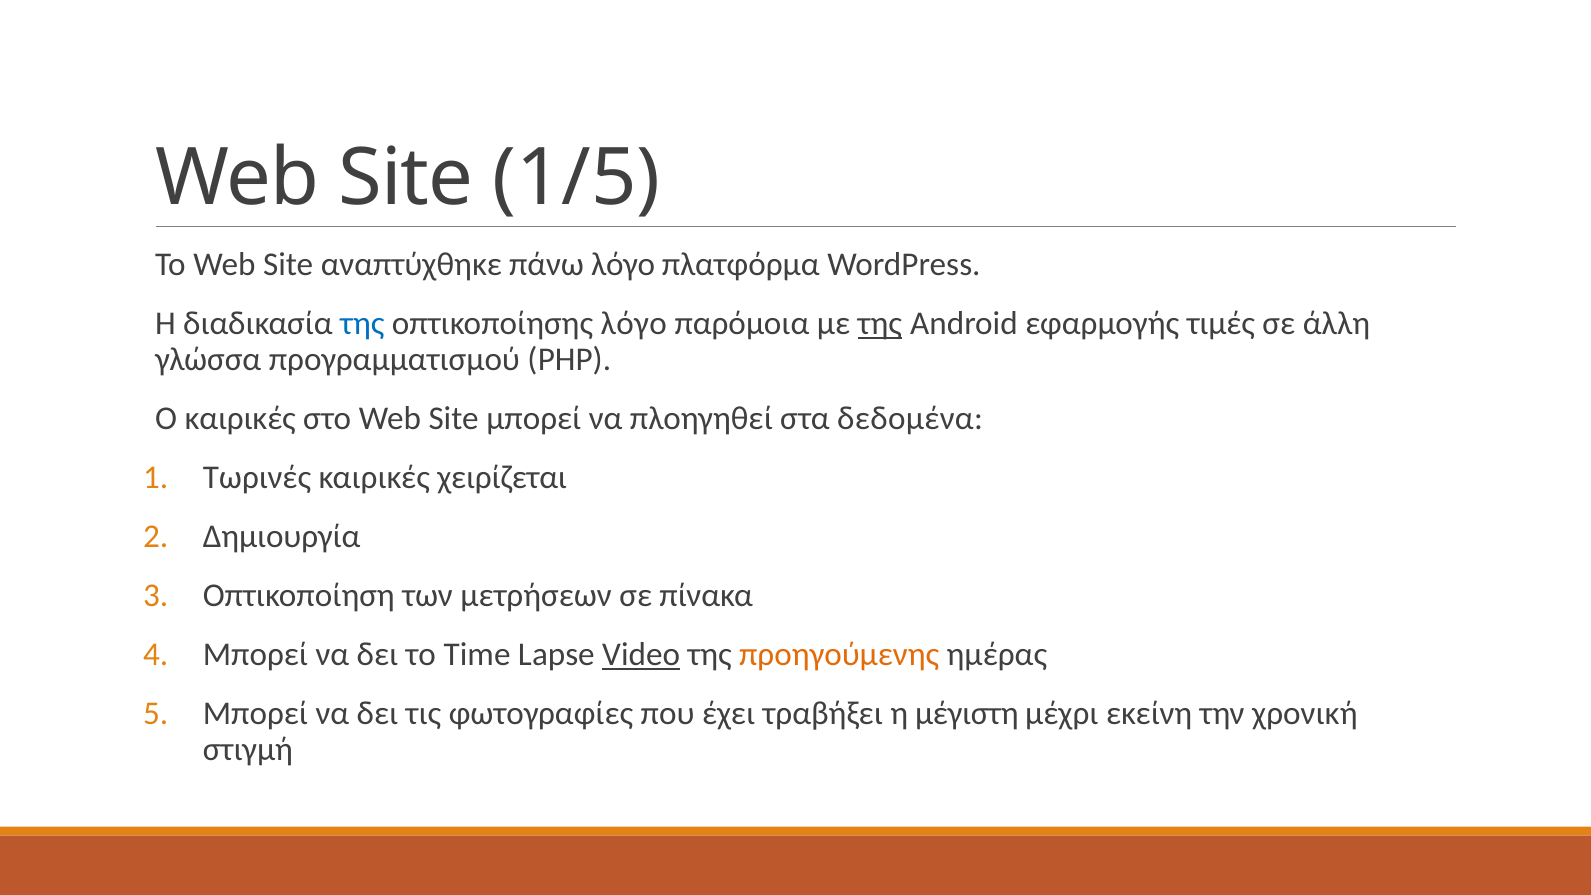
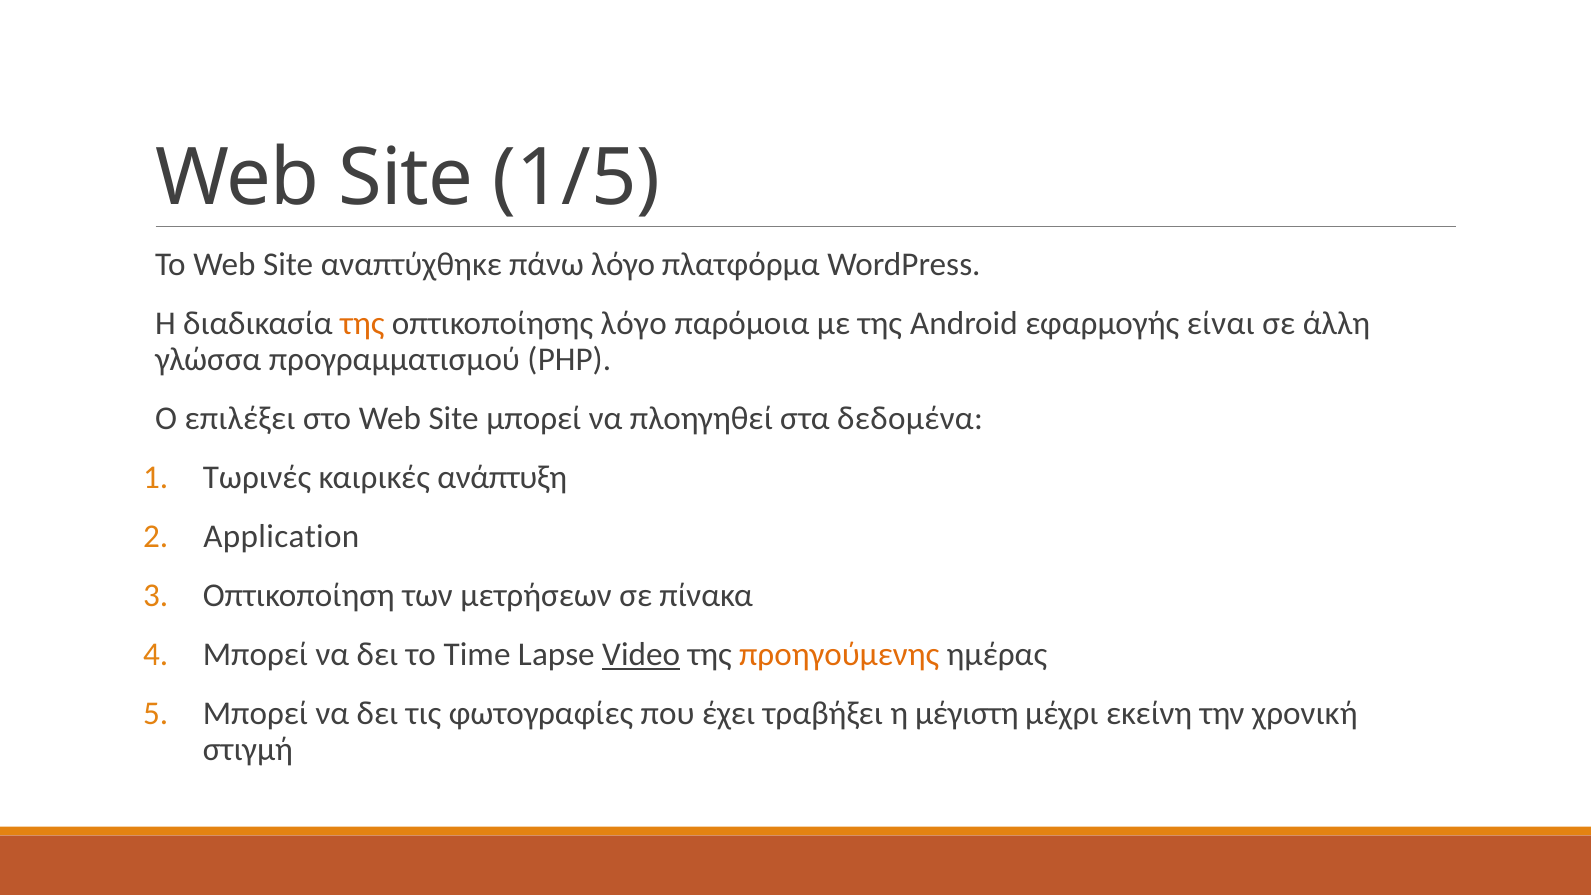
της colour: blue -> orange (362, 324)
της underline: present -> none (880, 324)
τιμές: τιμές -> είναι (1221, 324)
O καιρικές: καιρικές -> επιλέξει (240, 418)
χειρίζεται: χειρίζεται -> ανάπτυξη (502, 477)
Δημιουργία: Δημιουργία -> Application (281, 536)
